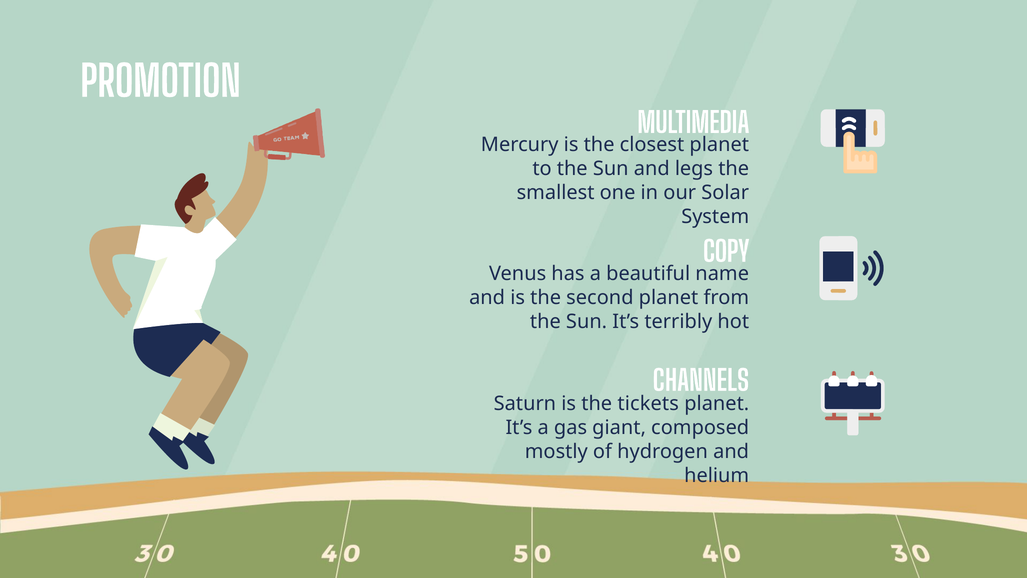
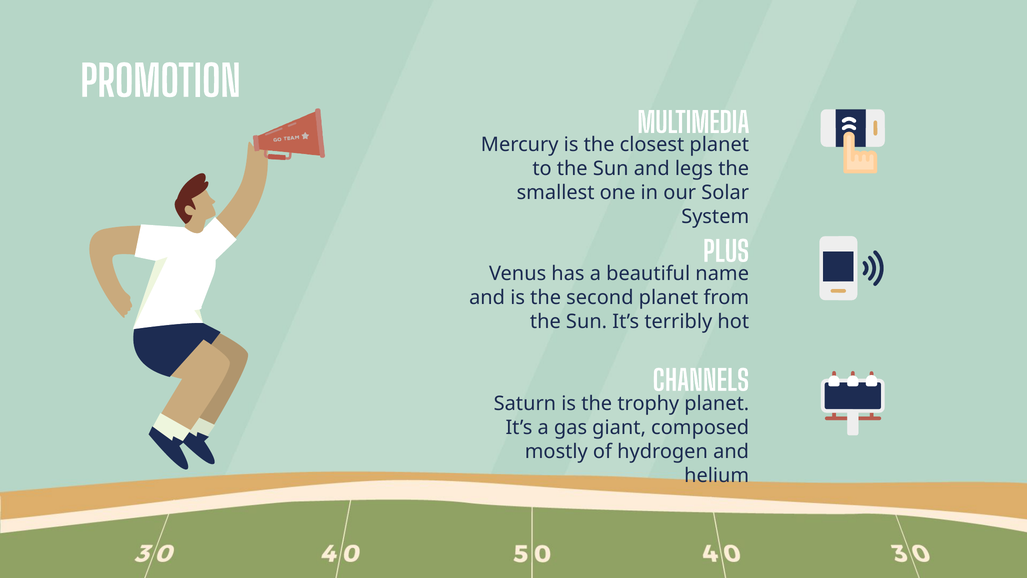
COPY: COPY -> PLUS (726, 252)
tickets: tickets -> trophy (648, 403)
